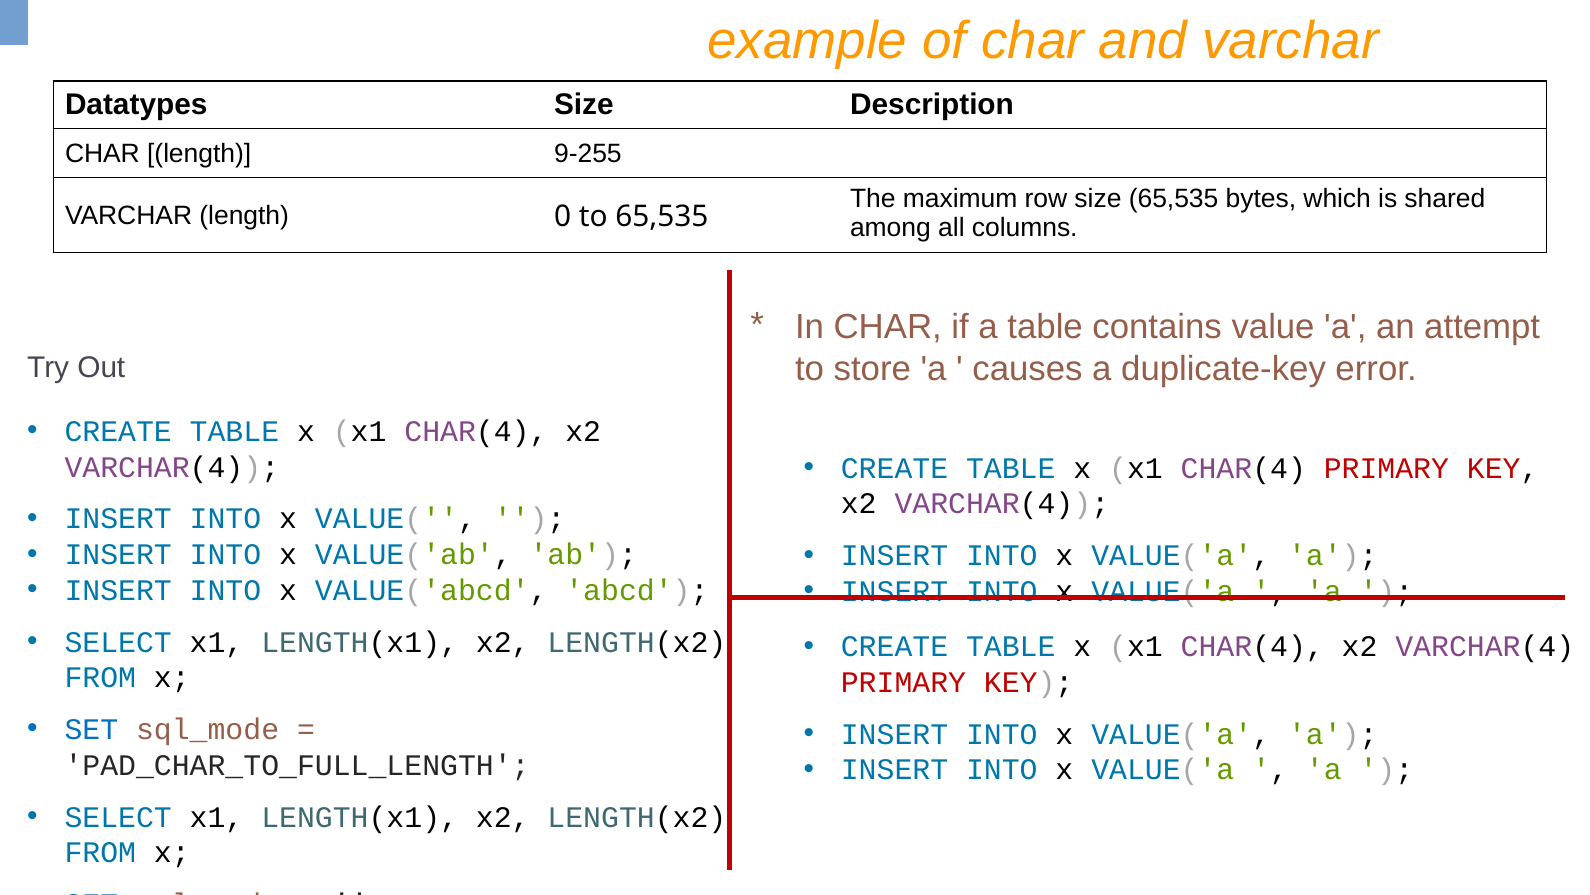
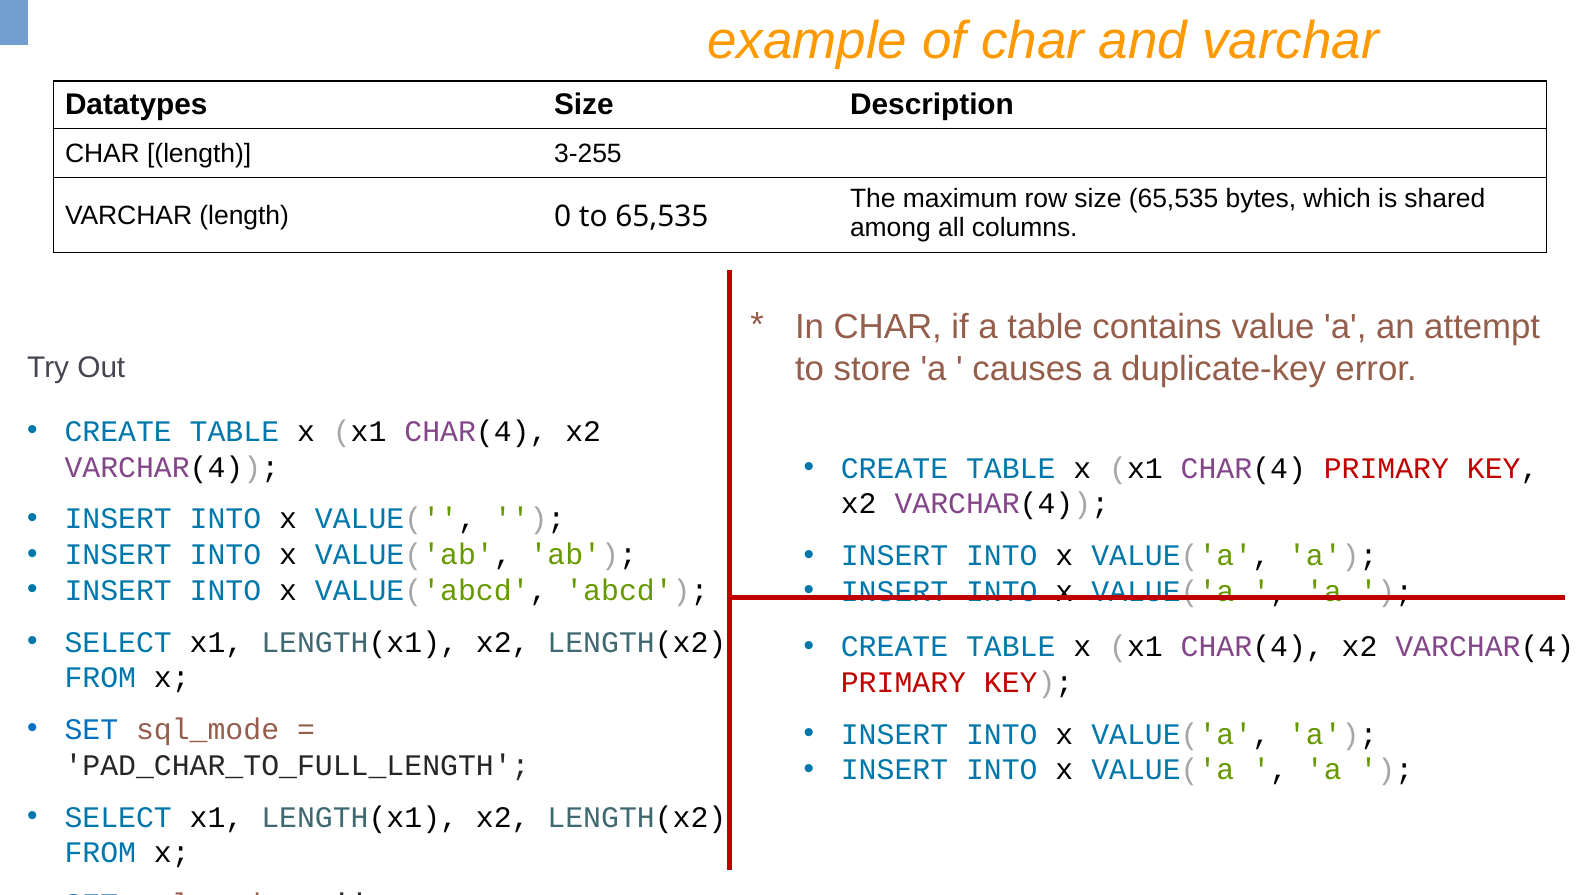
9-255: 9-255 -> 3-255 (588, 153)
